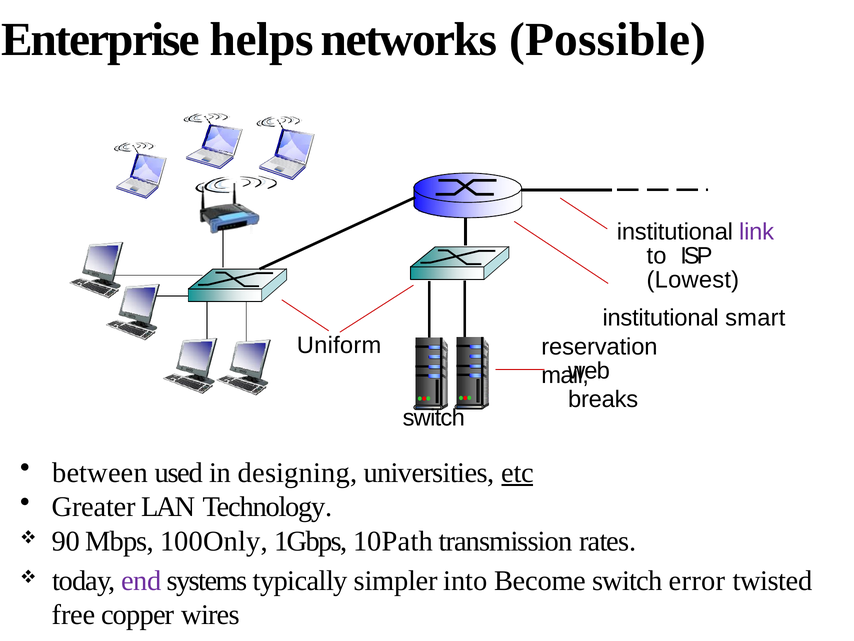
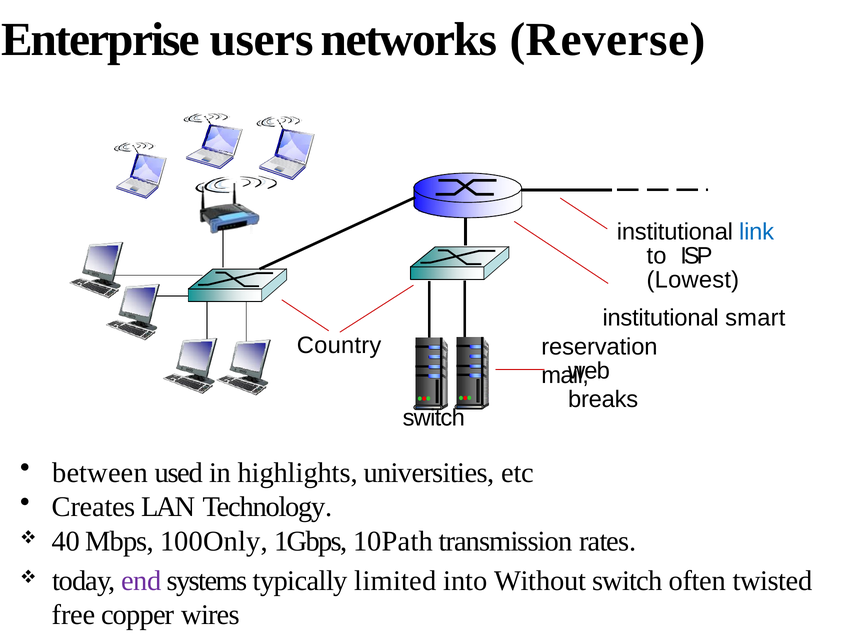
helps: helps -> users (262, 39)
Possible: Possible -> Reverse (607, 39)
link colour: purple -> blue (757, 231)
Uniform: Uniform -> Country (339, 345)
designing: designing -> highlights (298, 472)
etc underline: present -> none (517, 472)
Greater: Greater -> Creates (94, 507)
90: 90 -> 40 (66, 541)
simpler: simpler -> limited (396, 580)
Become: Become -> Without (540, 580)
error: error -> often (697, 580)
